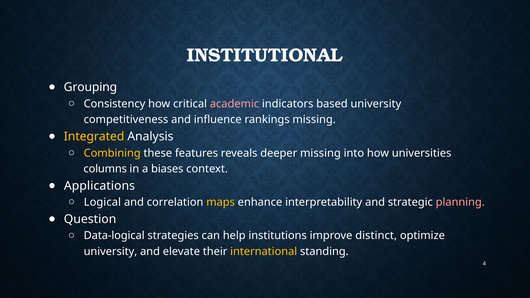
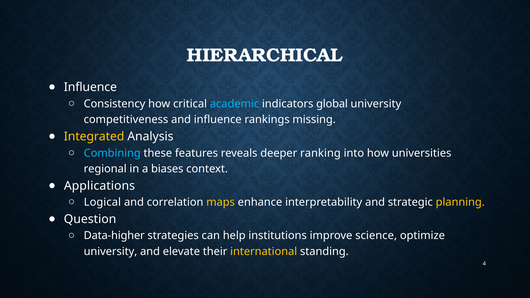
INSTITUTIONAL: INSTITUTIONAL -> HIERARCHICAL (265, 55)
Grouping: Grouping -> Influence (90, 87)
academic colour: pink -> light blue (234, 104)
based: based -> global (332, 104)
Combining colour: yellow -> light blue (112, 153)
deeper missing: missing -> ranking (320, 153)
columns: columns -> regional (105, 169)
planning colour: pink -> yellow (460, 202)
Data-logical: Data-logical -> Data-higher (114, 236)
distinct: distinct -> science (376, 236)
